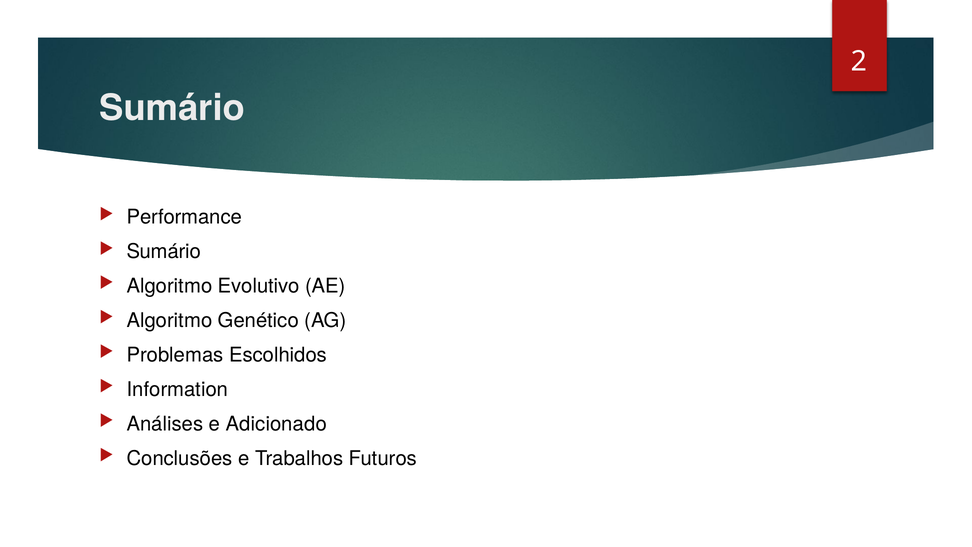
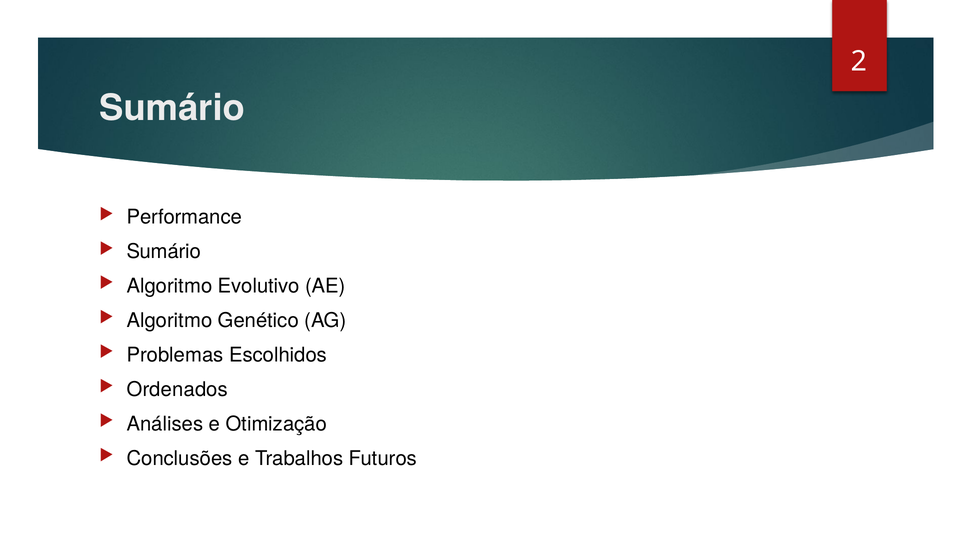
Information: Information -> Ordenados (177, 389)
Adicionado: Adicionado -> Otimização (276, 424)
